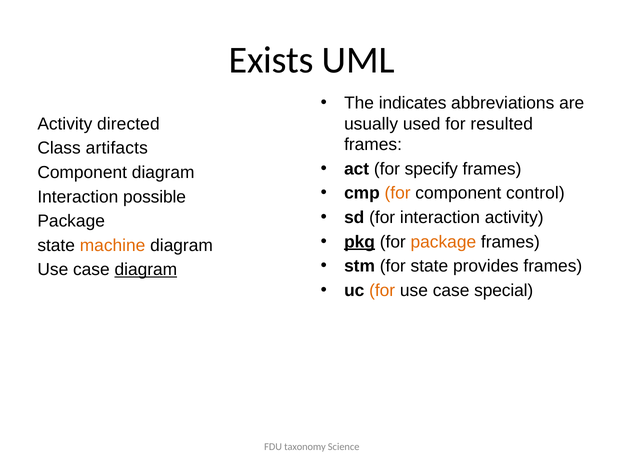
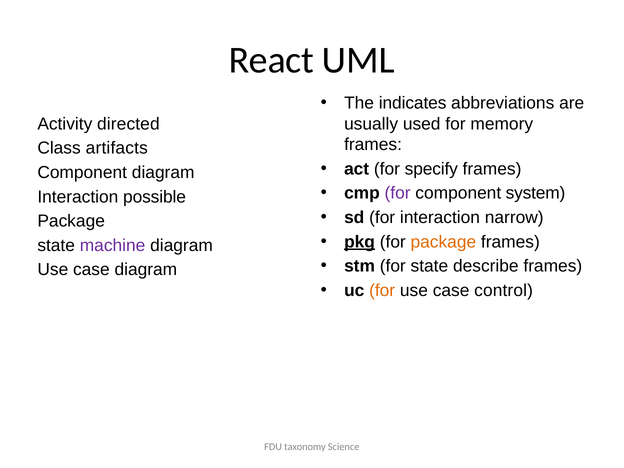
Exists: Exists -> React (271, 60)
resulted: resulted -> memory (502, 124)
for colour: orange -> purple (398, 193)
control: control -> system (536, 193)
interaction activity: activity -> narrow (514, 218)
machine colour: orange -> purple (113, 245)
provides: provides -> describe (486, 266)
diagram underline: present -> none (146, 270)
special: special -> control (504, 290)
